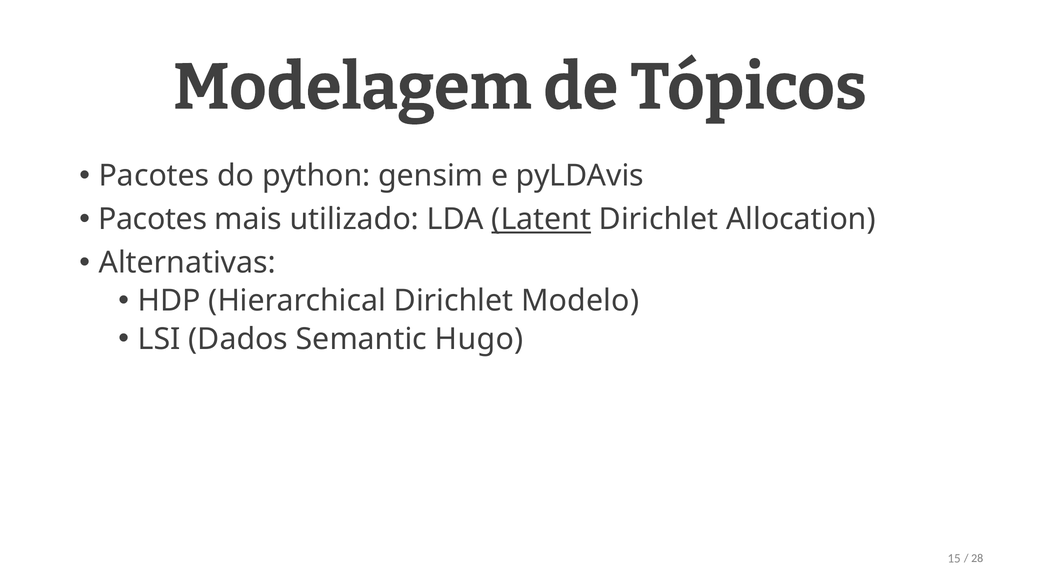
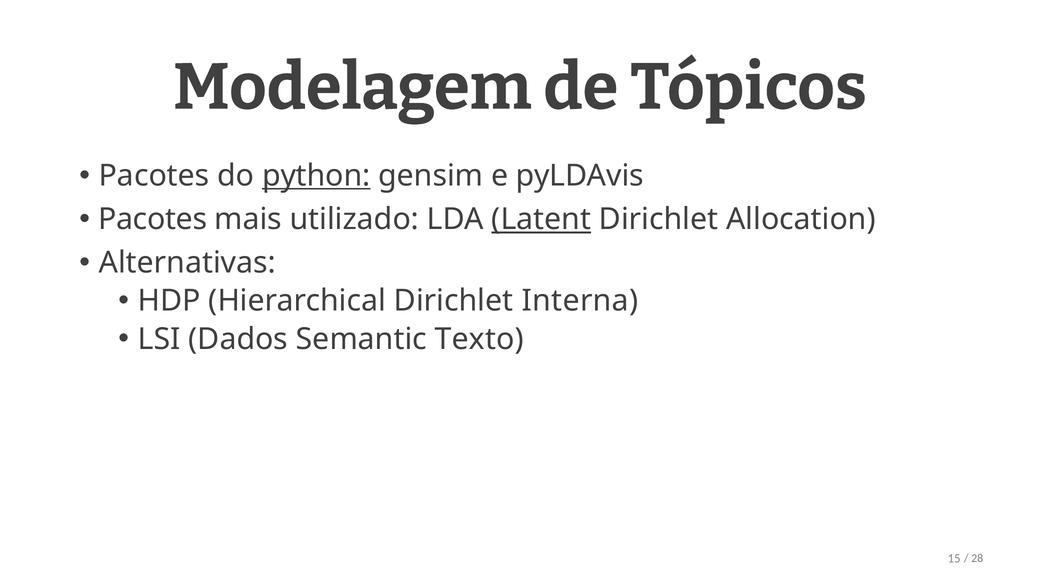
python underline: none -> present (316, 176)
Modelo: Modelo -> Interna (580, 301)
Hugo: Hugo -> Texto (479, 339)
